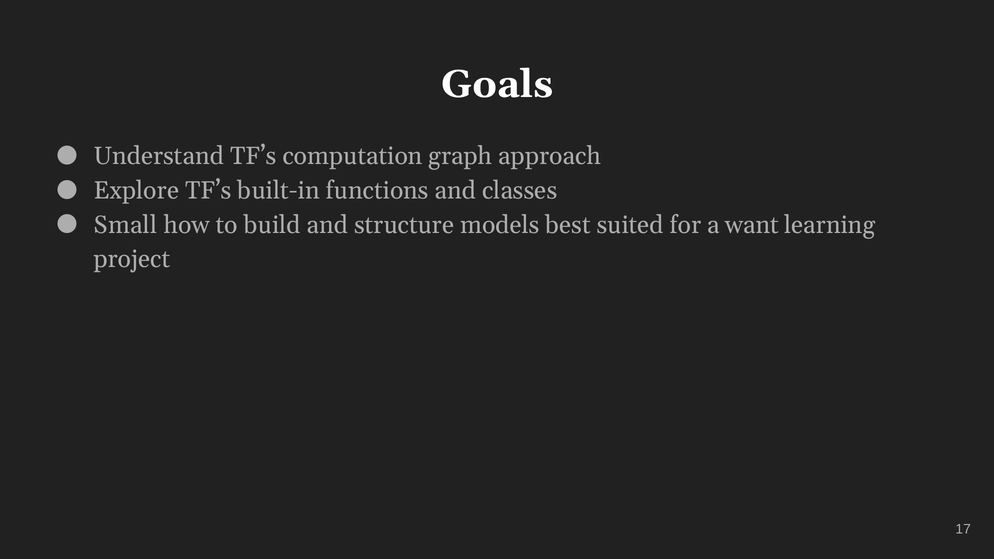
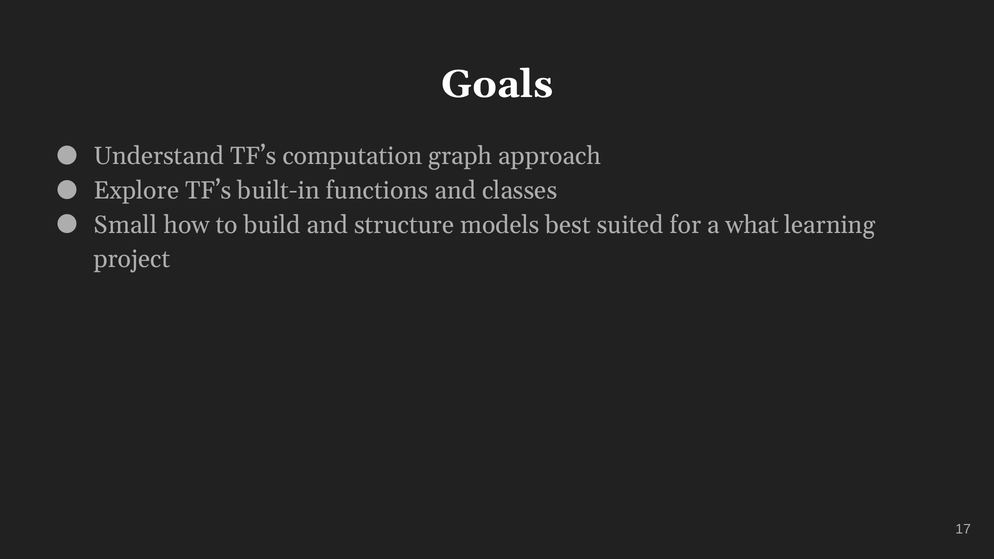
want: want -> what (752, 225)
